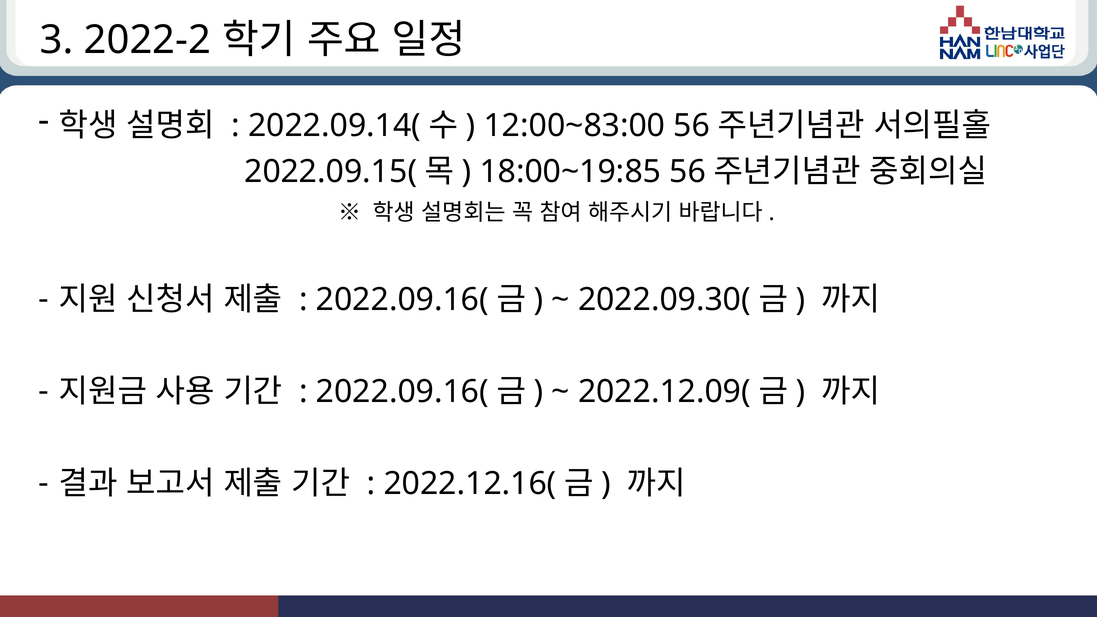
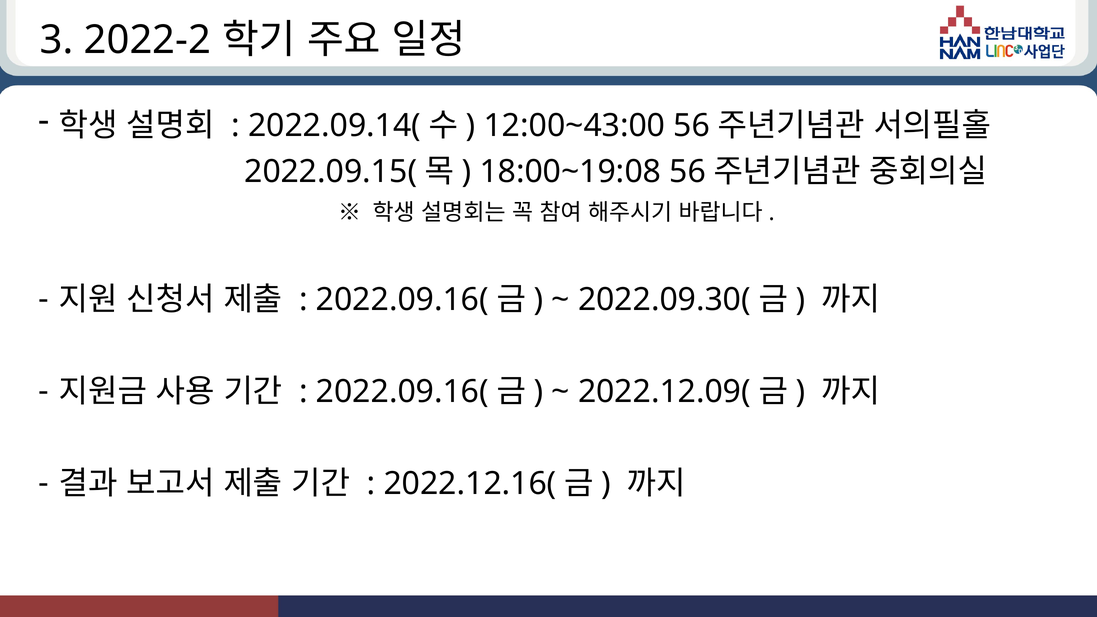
12:00~83:00: 12:00~83:00 -> 12:00~43:00 (574, 126)
18:00~19:85: 18:00~19:85 -> 18:00~19:08 (570, 172)
